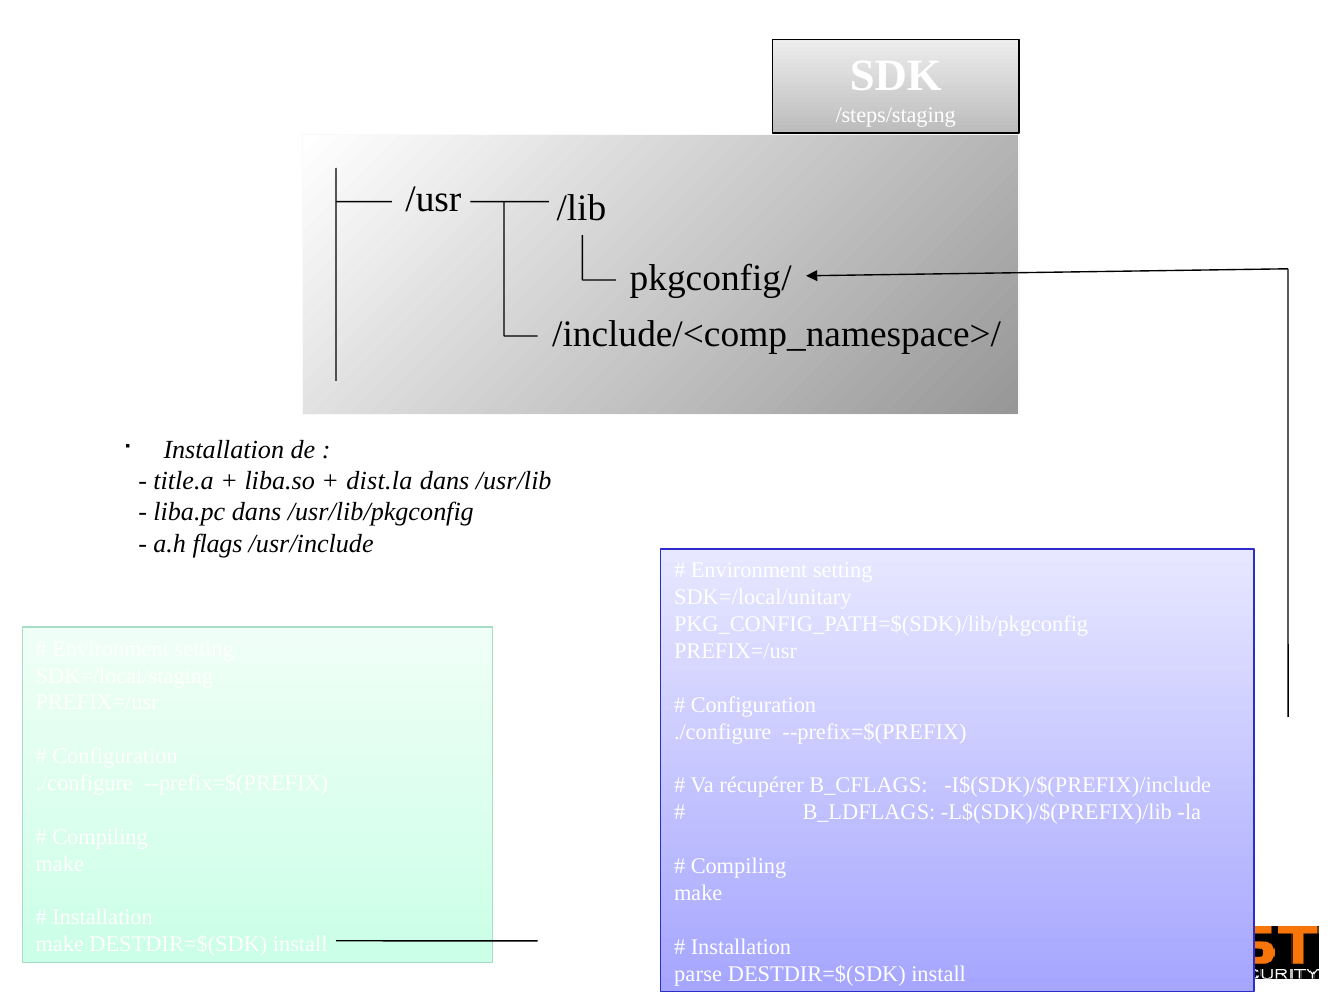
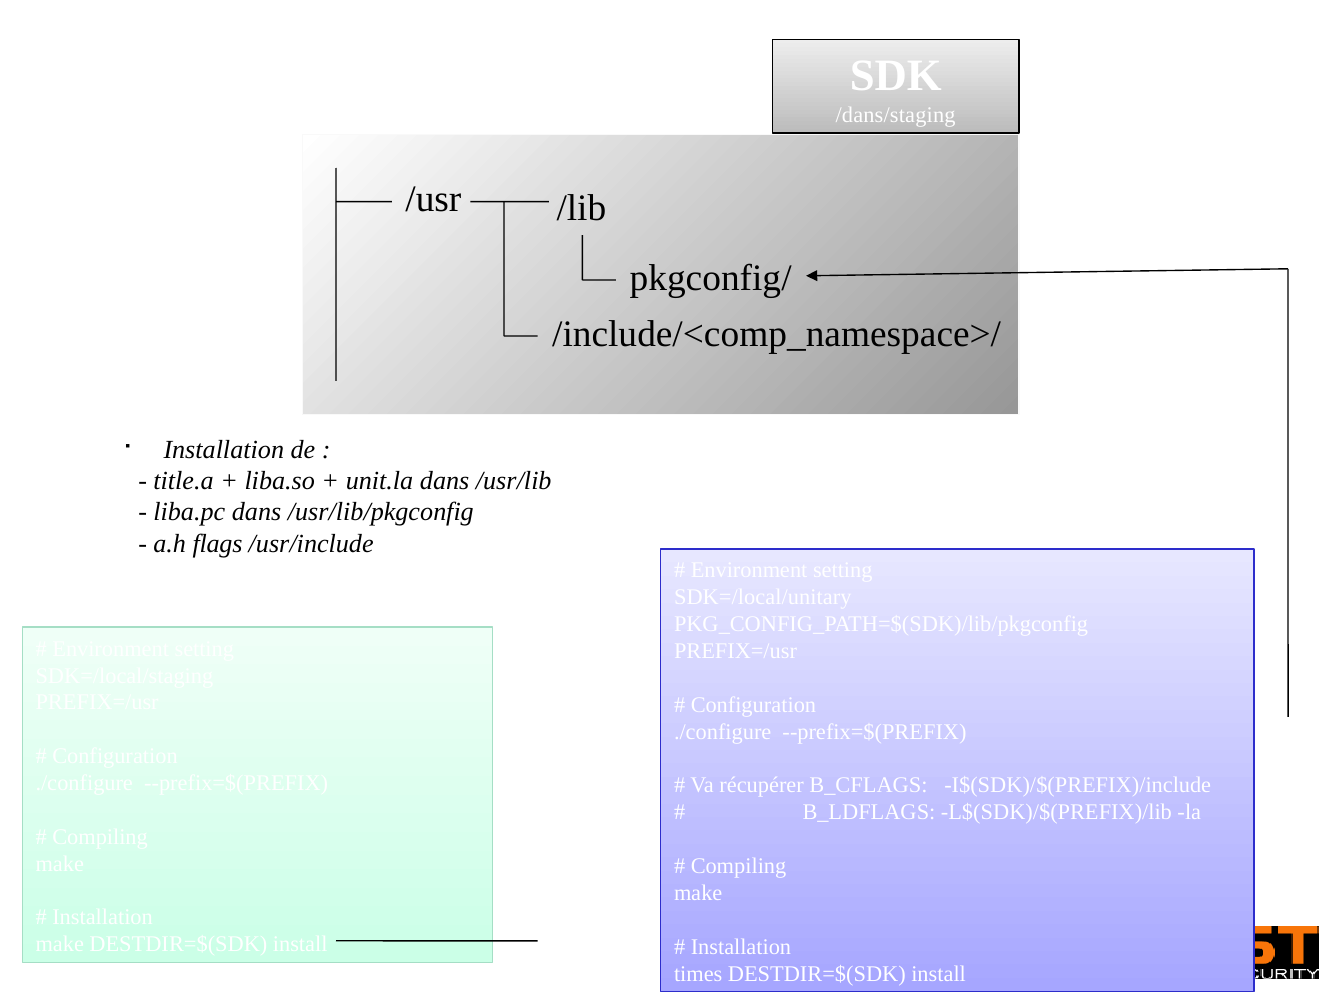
/steps/staging: /steps/staging -> /dans/staging (896, 115)
dist.la: dist.la -> unit.la (380, 481)
parse: parse -> times (698, 974)
